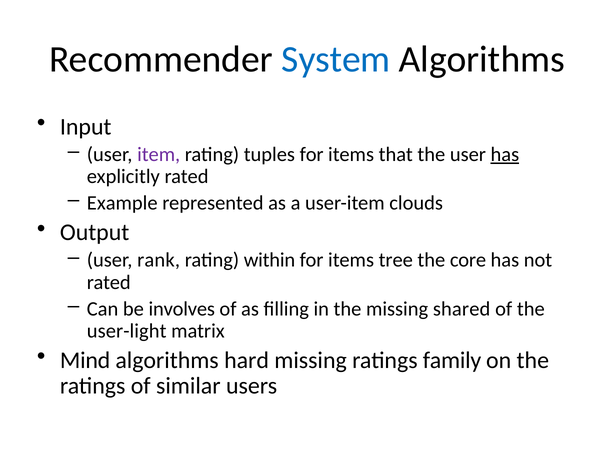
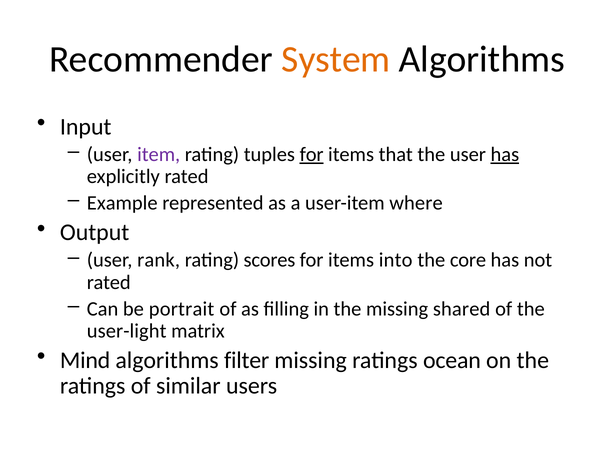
System colour: blue -> orange (336, 60)
for underline: none -> present (312, 155)
clouds: clouds -> where (416, 203)
within: within -> scores (269, 260)
tree: tree -> into (396, 260)
involves: involves -> portrait (182, 309)
hard: hard -> filter (247, 360)
family: family -> ocean (452, 360)
